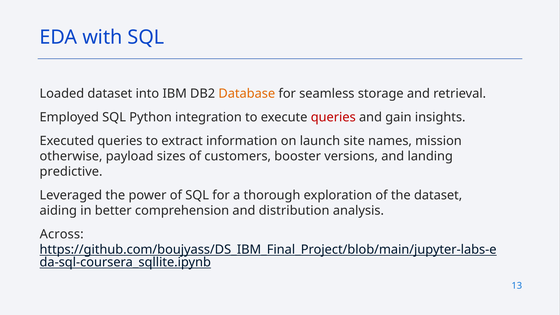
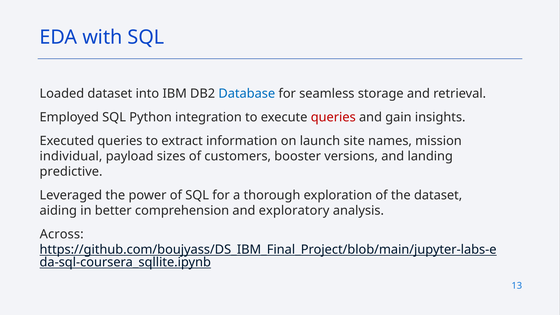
Database colour: orange -> blue (247, 94)
otherwise: otherwise -> individual (71, 156)
distribution: distribution -> exploratory (294, 211)
